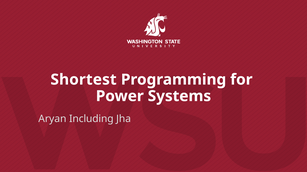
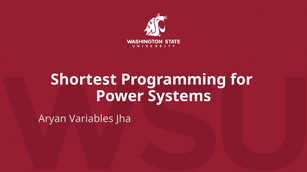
Including: Including -> Variables (91, 119)
